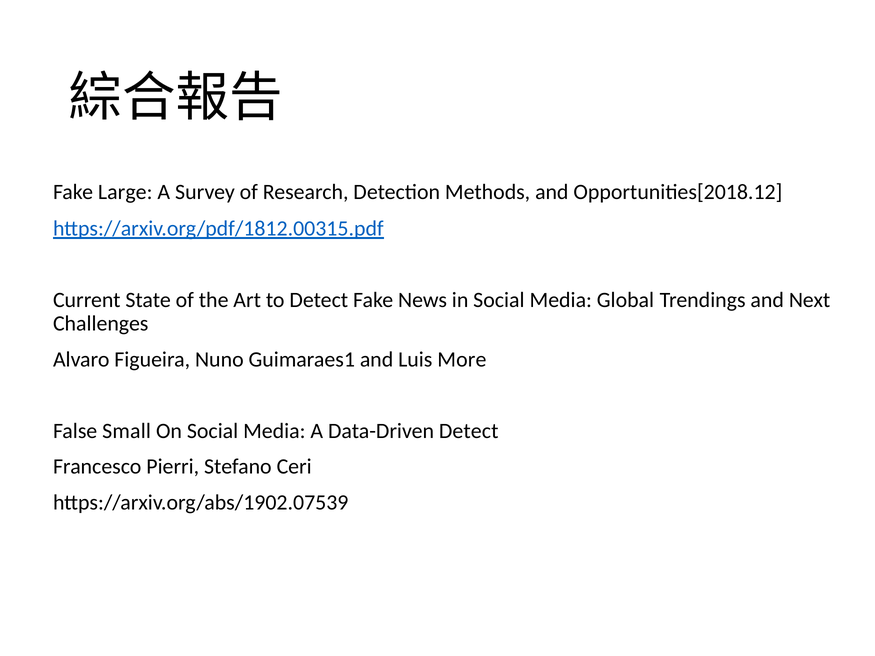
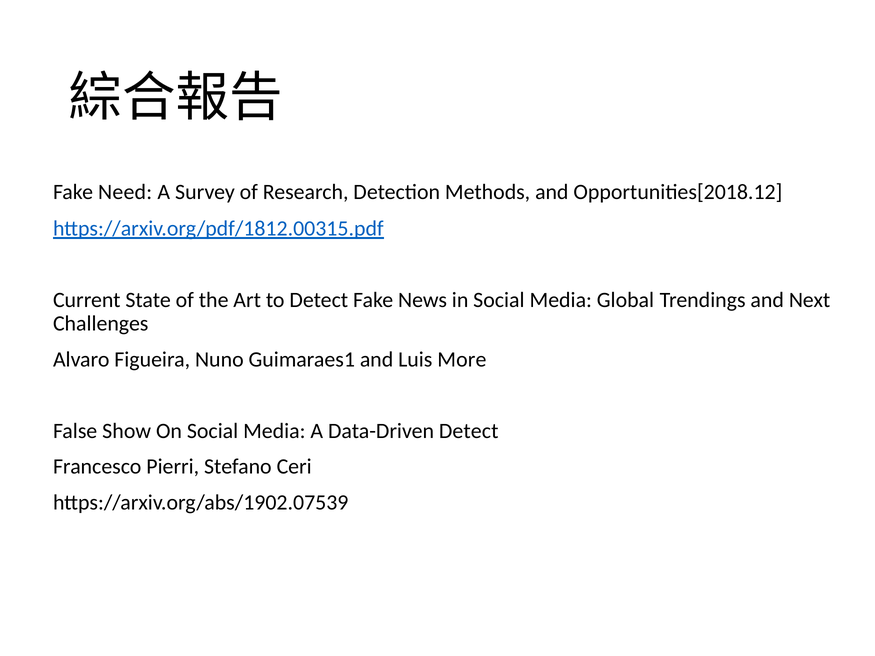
Large: Large -> Need (125, 192)
Small: Small -> Show (127, 431)
